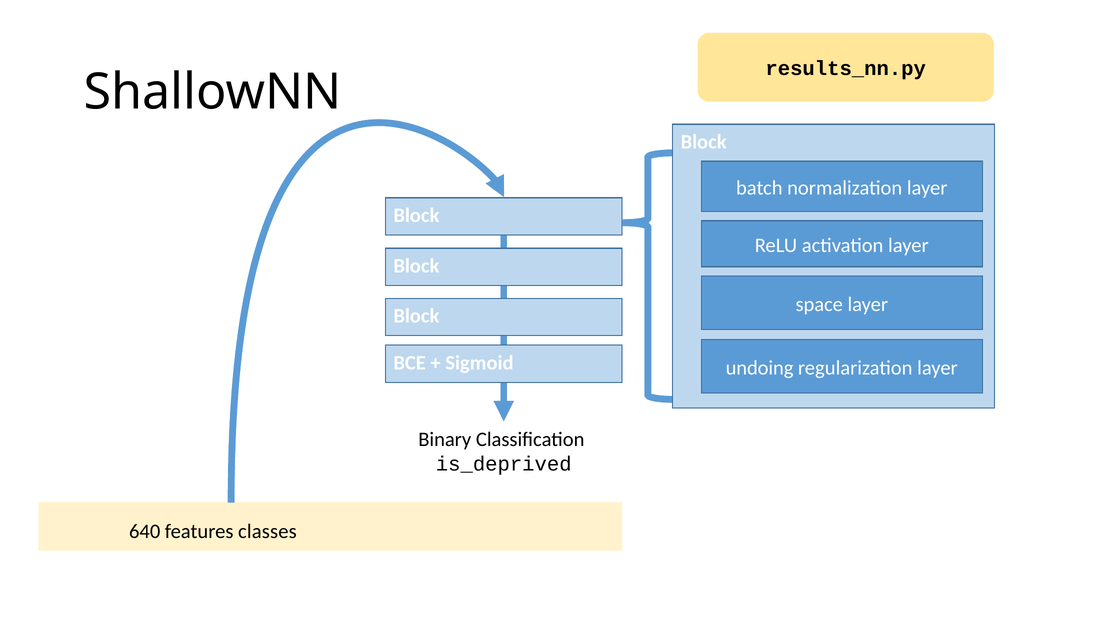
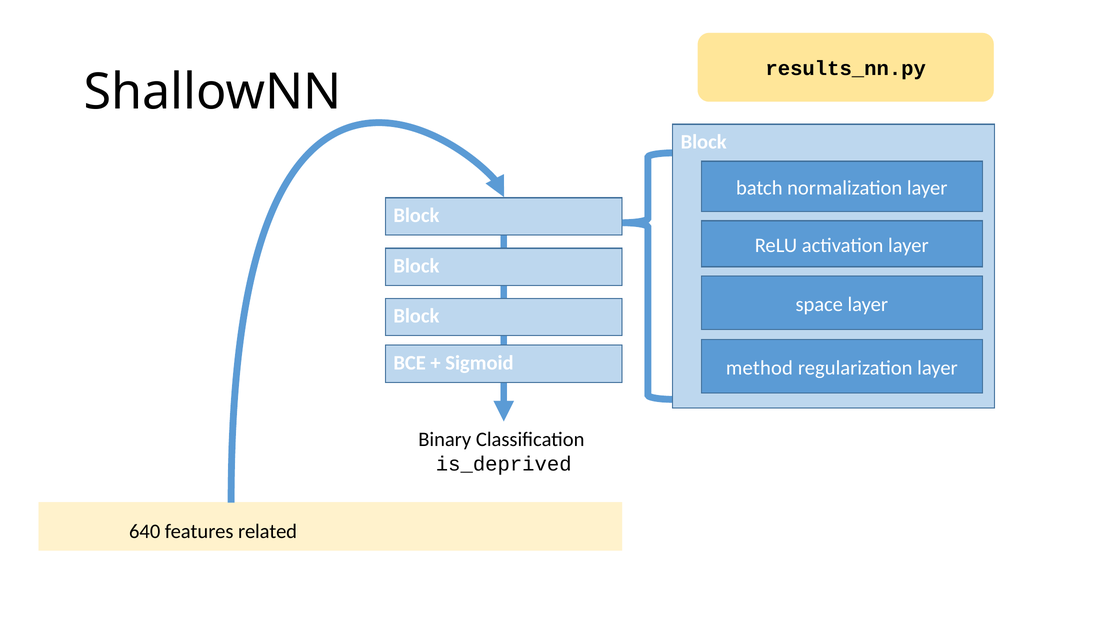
undoing: undoing -> method (759, 368)
features classes: classes -> related (268, 532)
